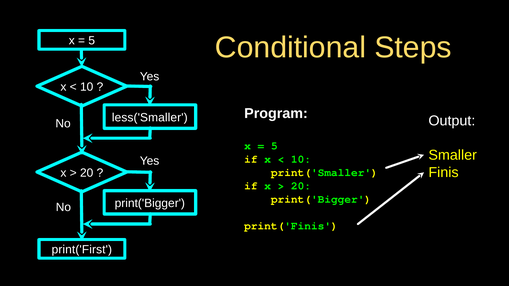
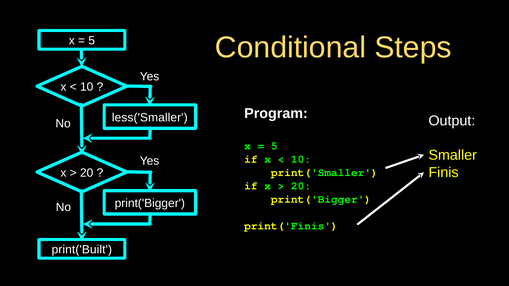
print('First: print('First -> print('Built (82, 250)
